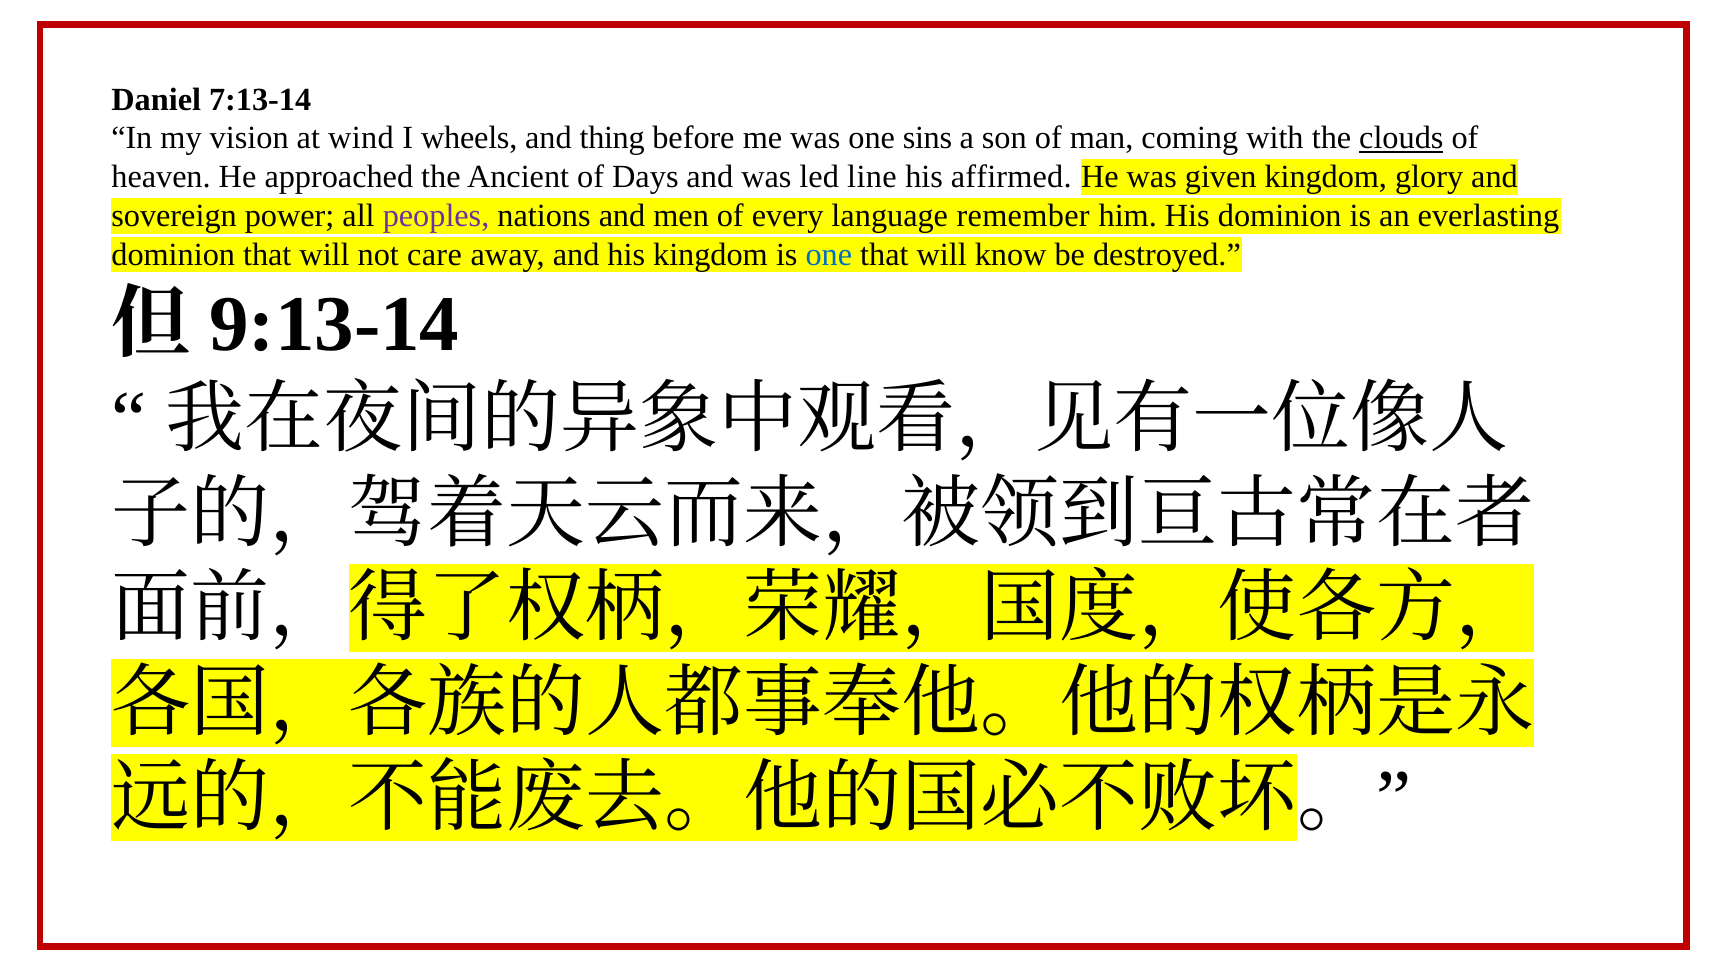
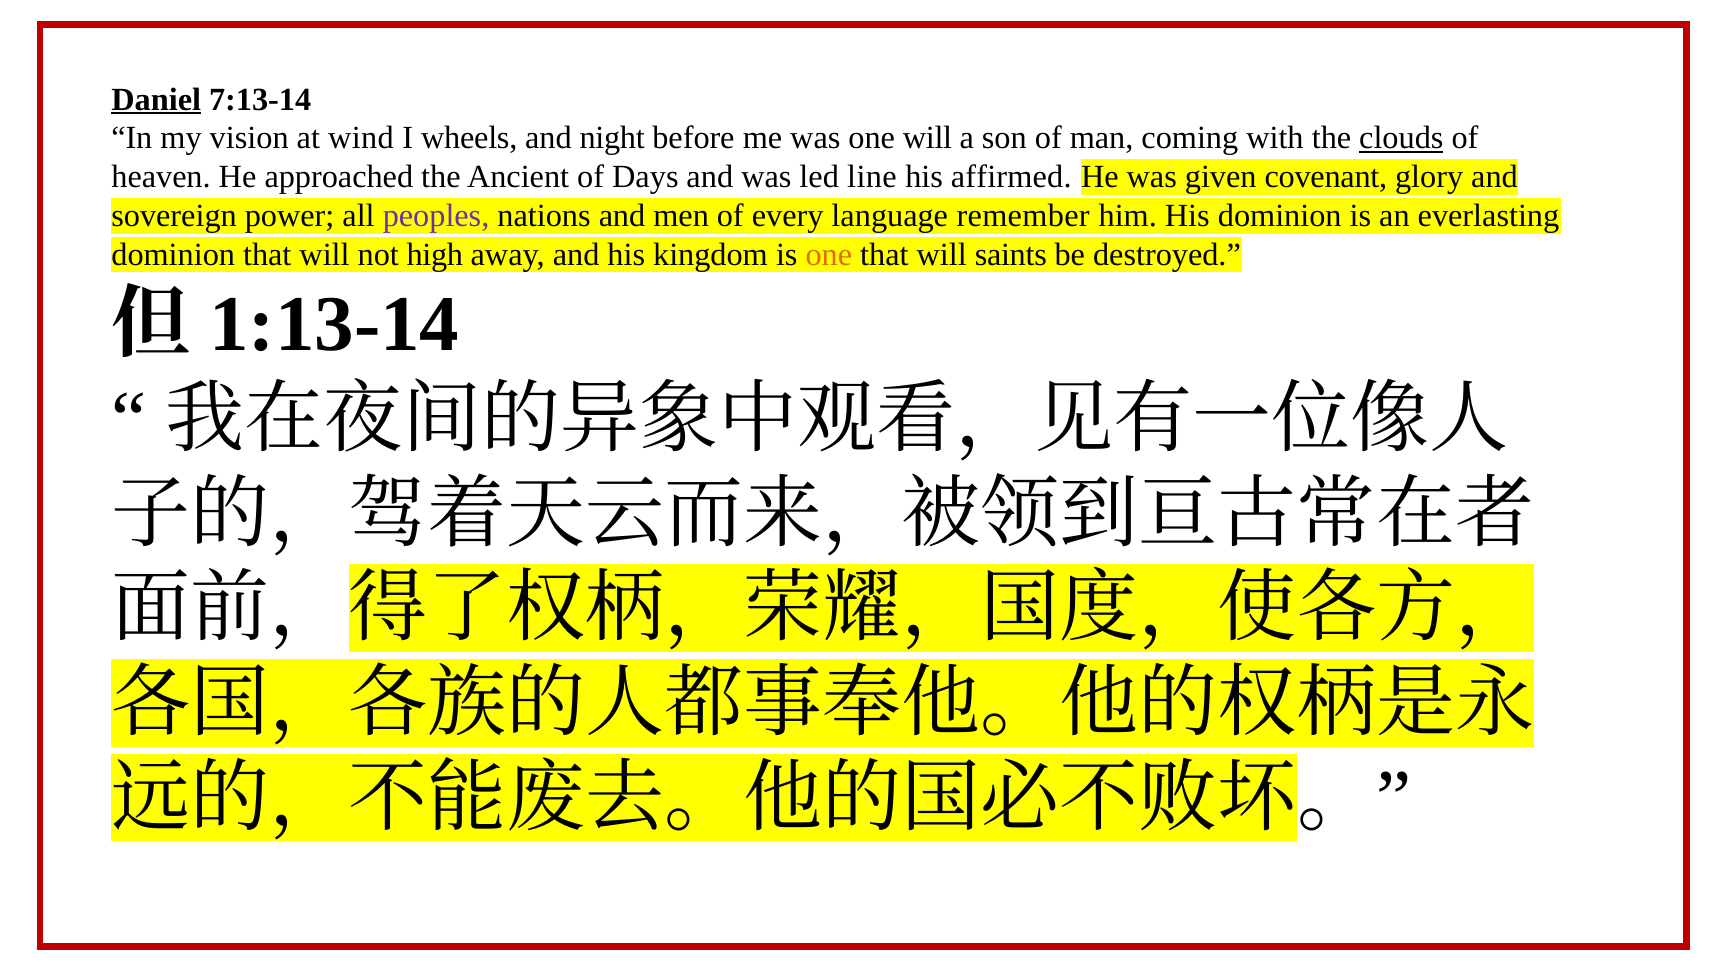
Daniel underline: none -> present (156, 100)
thing: thing -> night (612, 138)
one sins: sins -> will (928, 138)
given kingdom: kingdom -> covenant (1326, 177)
care: care -> high (435, 255)
one colour: blue -> orange (829, 255)
know: know -> saints (1011, 255)
9:13-14: 9:13-14 -> 1:13-14 (334, 325)
